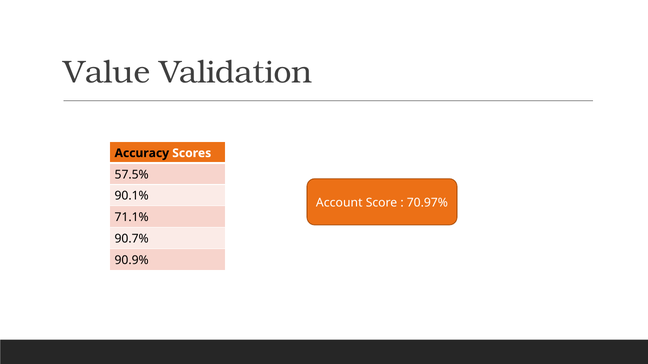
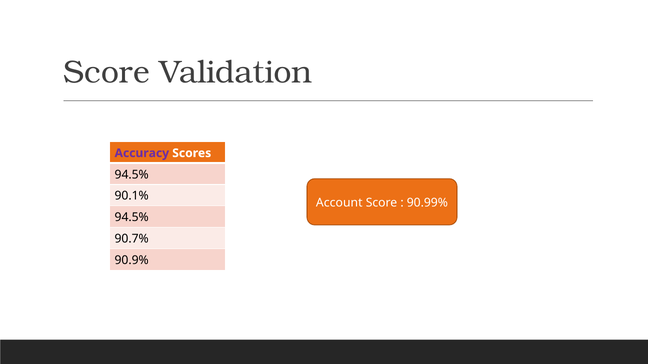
Value: Value -> Score (106, 73)
Accuracy colour: black -> purple (142, 153)
57.5%: 57.5% -> 94.5% (132, 175)
70.97%: 70.97% -> 90.99% (427, 203)
71.1%: 71.1% -> 94.5% (132, 218)
